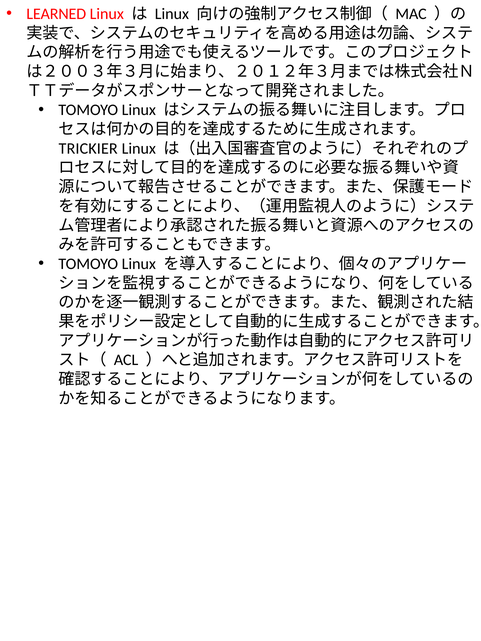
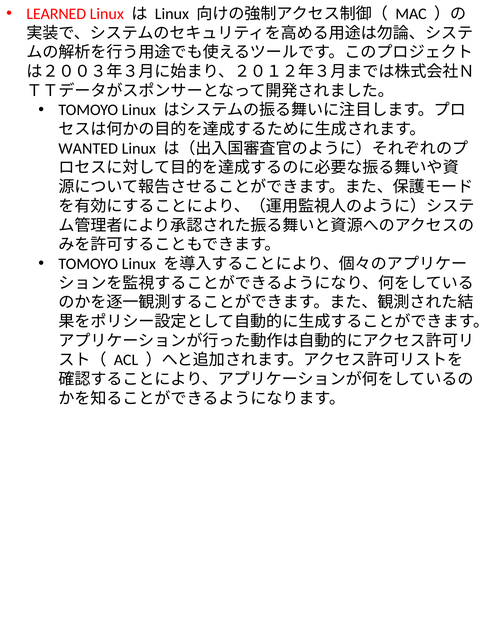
TRICKIER: TRICKIER -> WANTED (88, 149)
